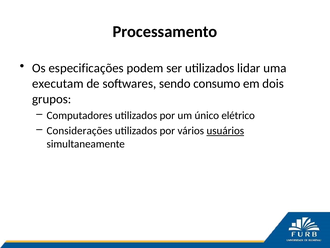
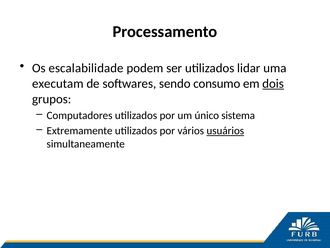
especificações: especificações -> escalabilidade (86, 68)
dois underline: none -> present (273, 83)
elétrico: elétrico -> sistema (238, 115)
Considerações: Considerações -> Extremamente (80, 131)
